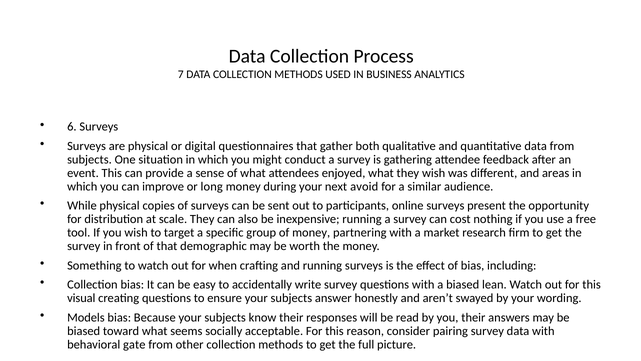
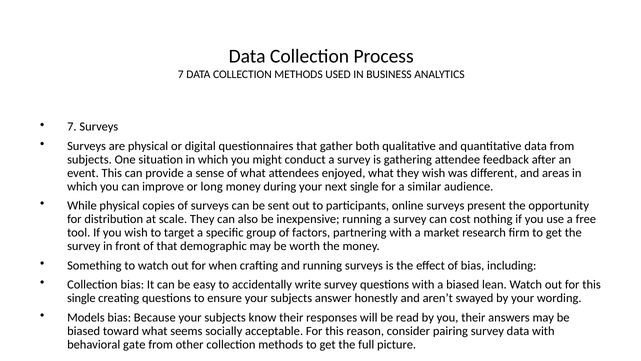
6: 6 -> 7 (72, 127)
next avoid: avoid -> single (364, 186)
of money: money -> factors (311, 232)
visual: visual -> single (81, 298)
